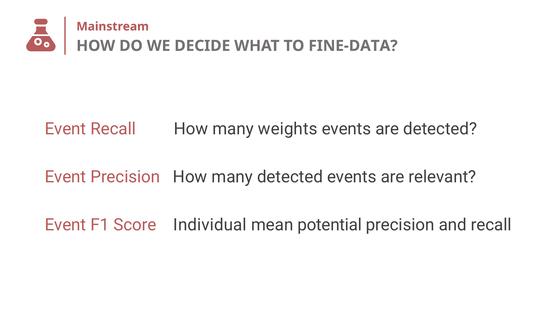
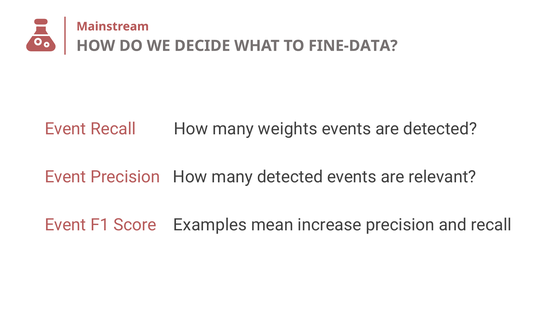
Individual: Individual -> Examples (210, 225)
potential: potential -> increase (330, 225)
